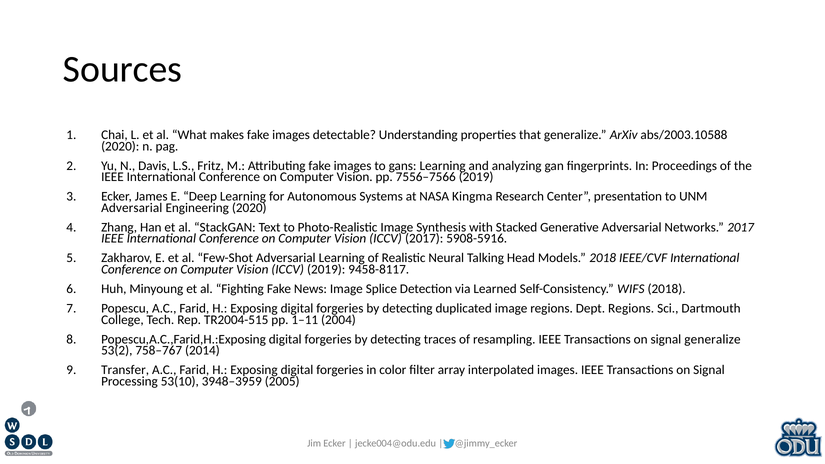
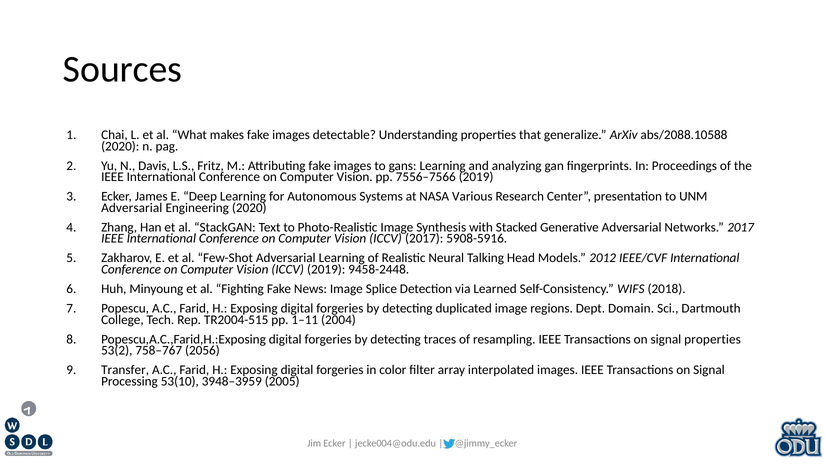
abs/2003.10588: abs/2003.10588 -> abs/2088.10588 (684, 135)
Kingma: Kingma -> Various (472, 197)
Models 2018: 2018 -> 2012 (603, 258)
9458-8117: 9458-8117 -> 9458-2448 (379, 269)
Dept Regions: Regions -> Domain (631, 309)
signal generalize: generalize -> properties (713, 339)
2014: 2014 -> 2056 (202, 350)
